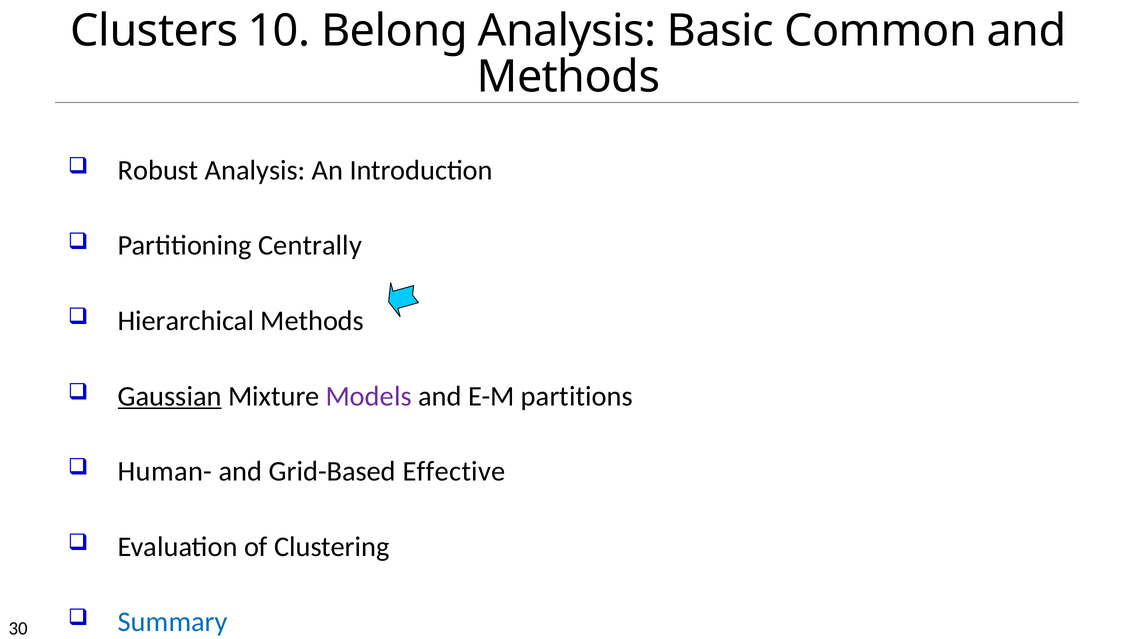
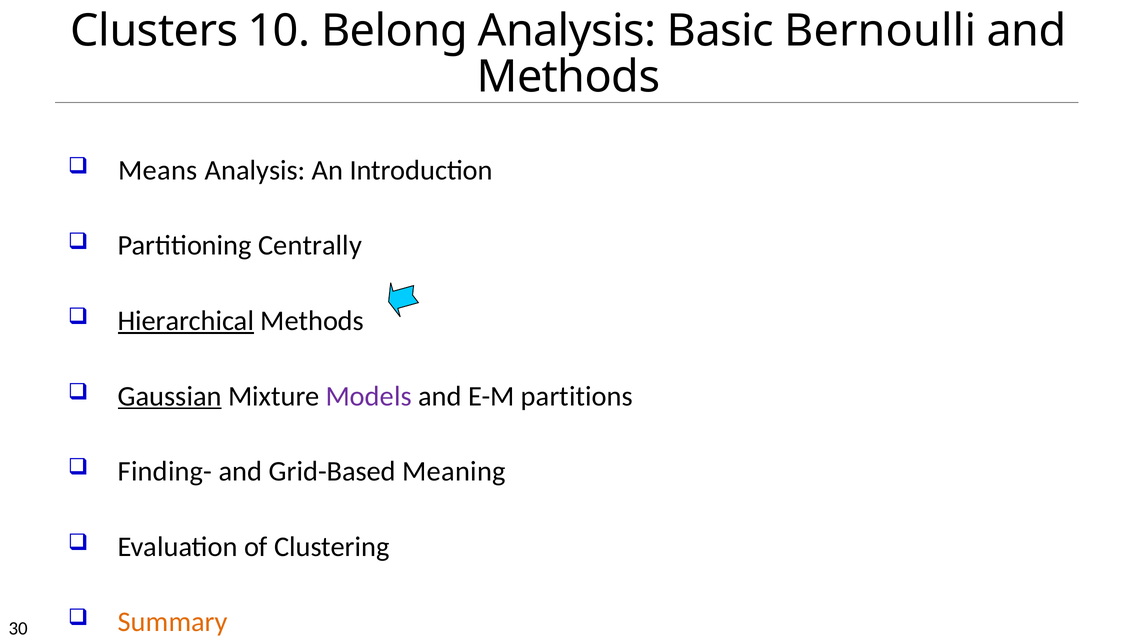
Common: Common -> Bernoulli (880, 31)
Robust: Robust -> Means (158, 170)
Hierarchical underline: none -> present (186, 321)
Human-: Human- -> Finding- (165, 472)
Effective: Effective -> Meaning (454, 472)
Summary colour: blue -> orange (173, 622)
